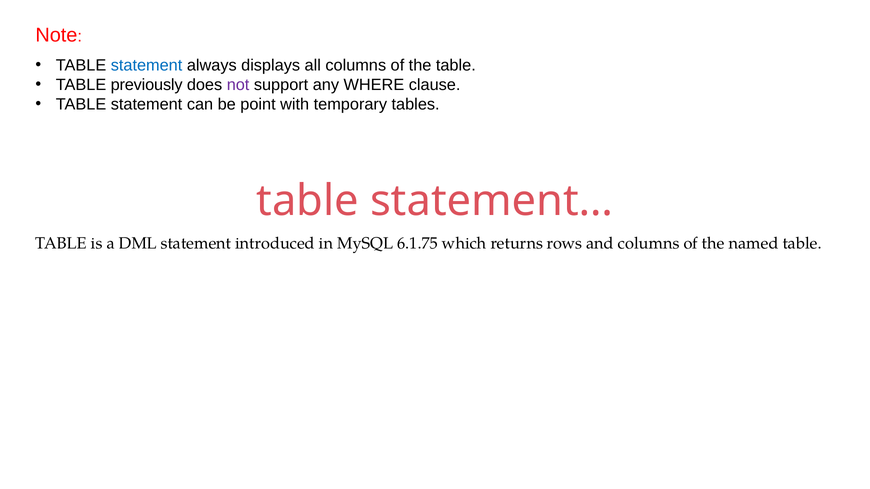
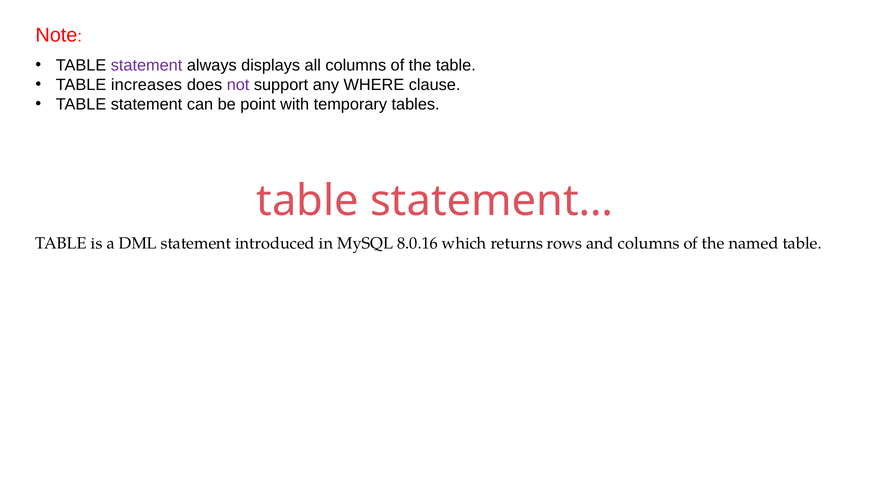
statement colour: blue -> purple (147, 65)
previously: previously -> increases (146, 85)
6.1.75: 6.1.75 -> 8.0.16 (418, 243)
